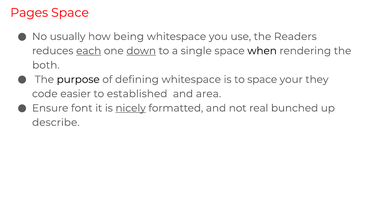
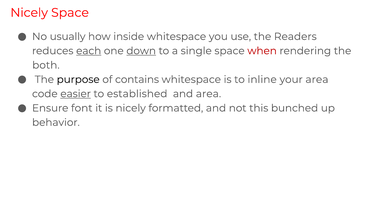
Pages: Pages -> Nicely (29, 13)
being: being -> inside (129, 36)
when colour: black -> red (262, 51)
defining: defining -> contains (137, 79)
to space: space -> inline (262, 79)
your they: they -> area (317, 79)
easier underline: none -> present (76, 94)
nicely underline: present -> none (131, 108)
real: real -> this (259, 108)
describe: describe -> behavior (56, 122)
